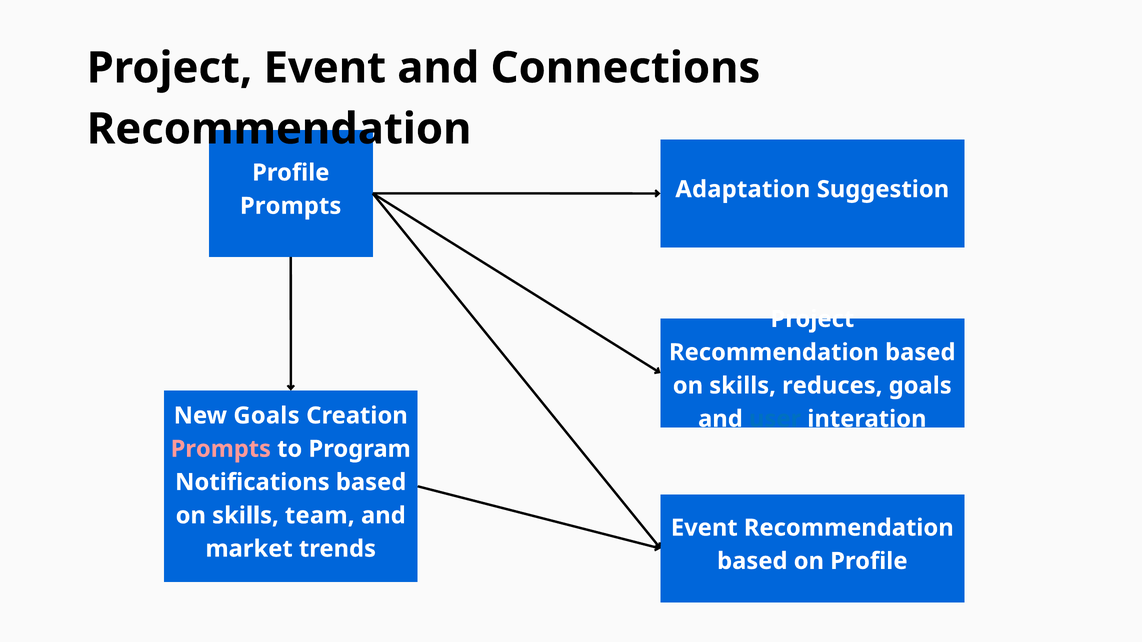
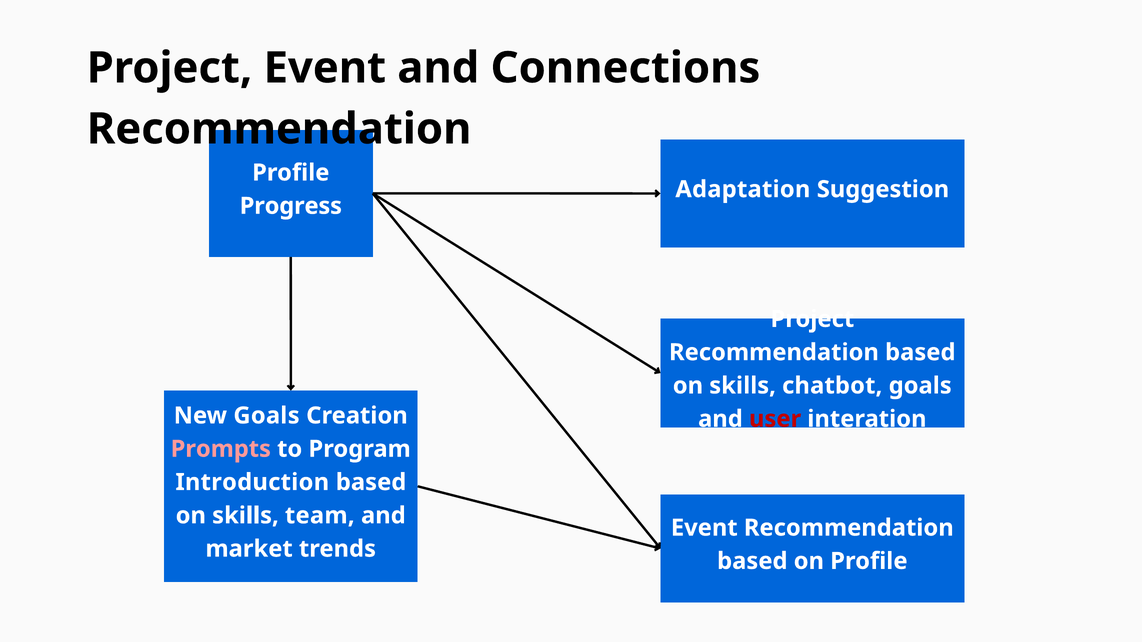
Prompts: Prompts -> Progress (291, 206)
reduces: reduces -> chatbot (832, 386)
user colour: blue -> red (775, 419)
Notifications: Notifications -> Introduction (252, 483)
